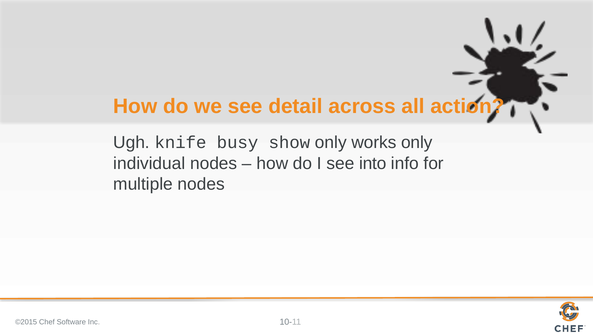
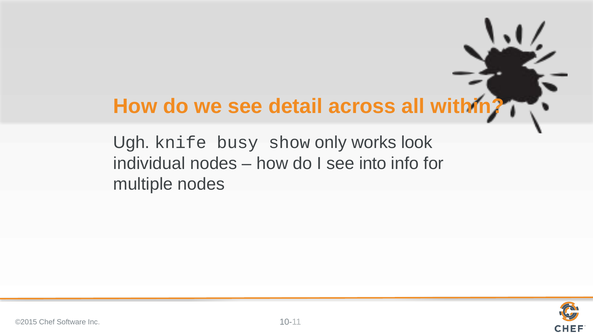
action: action -> within (467, 106)
works only: only -> look (417, 143)
